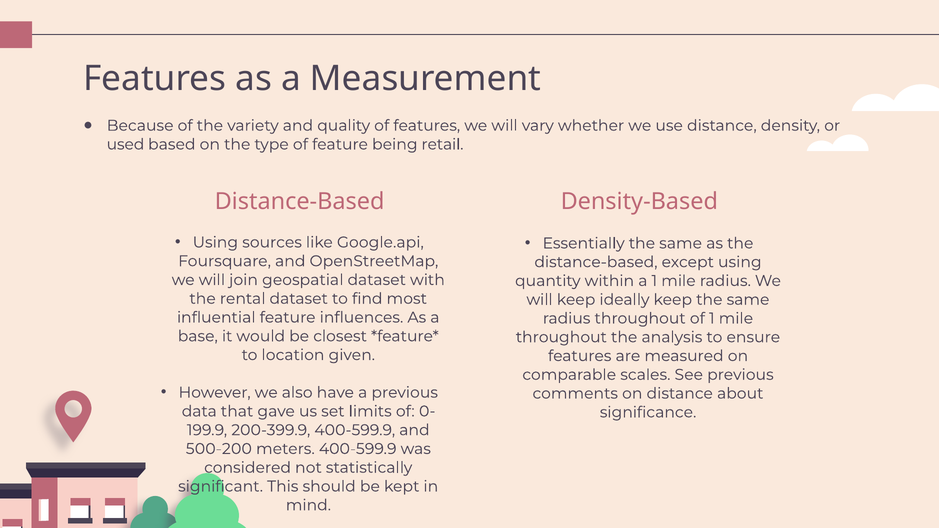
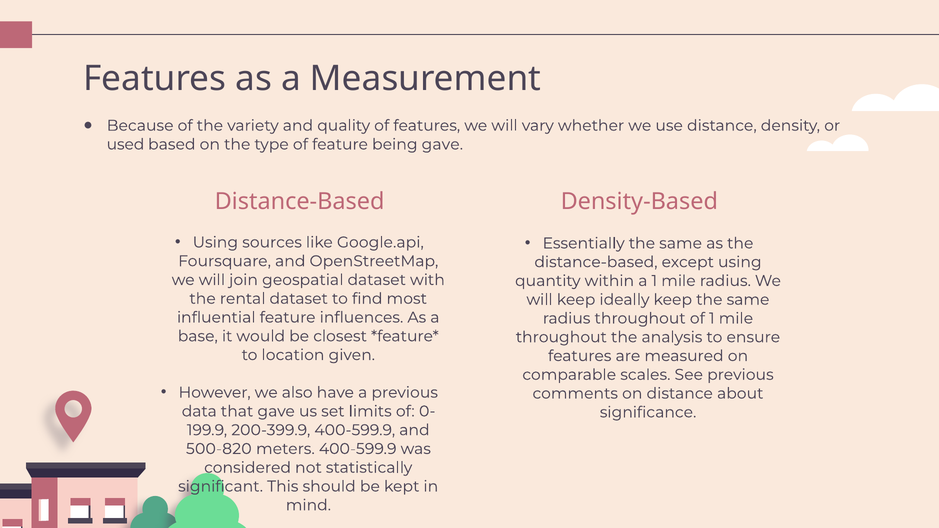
being retail: retail -> gave (442, 144)
500-200: 500-200 -> 500-820 (219, 449)
